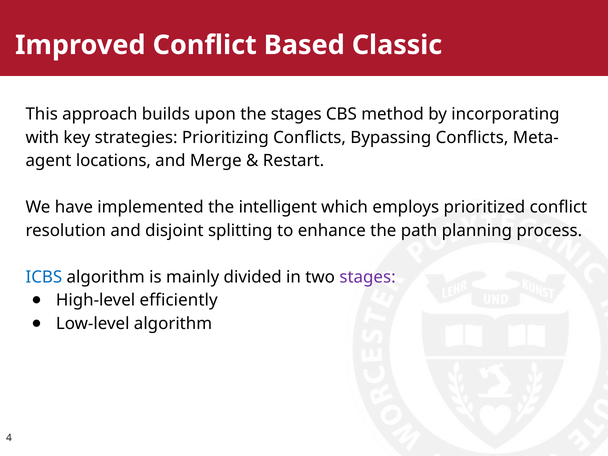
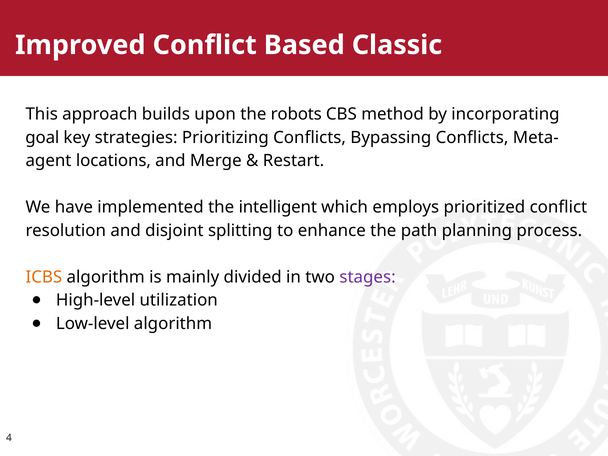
the stages: stages -> robots (296, 114)
with: with -> goal (42, 138)
ICBS colour: blue -> orange (44, 277)
efficiently: efficiently -> utilization (179, 300)
